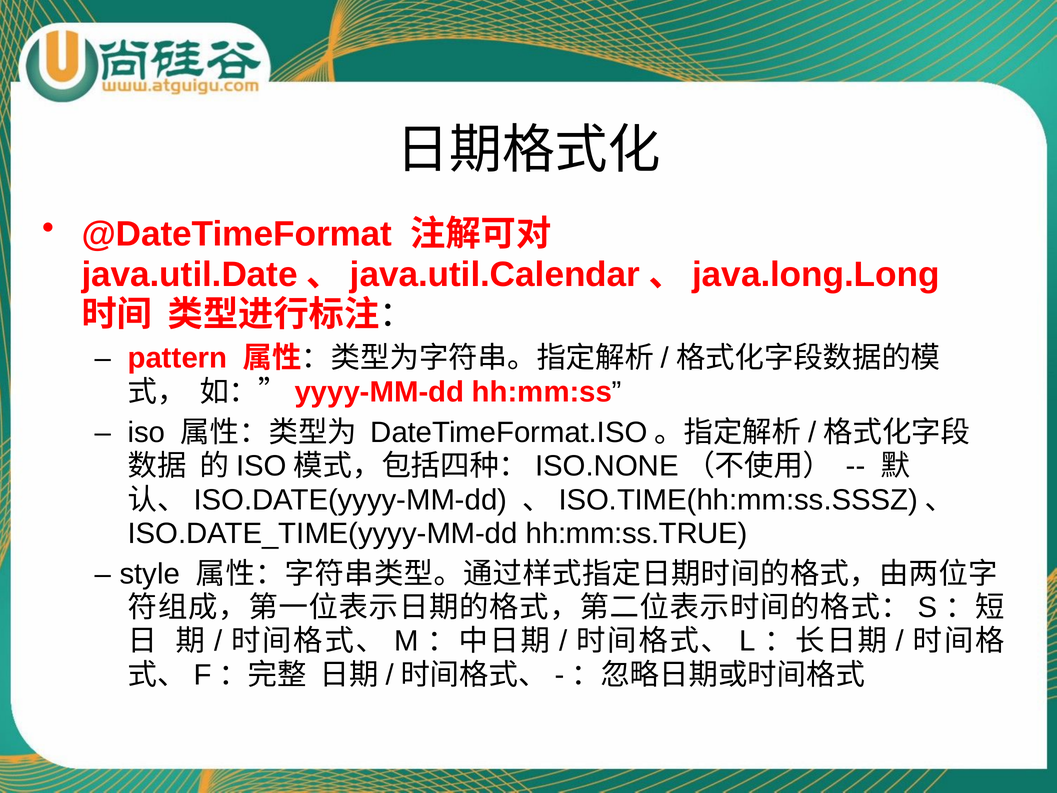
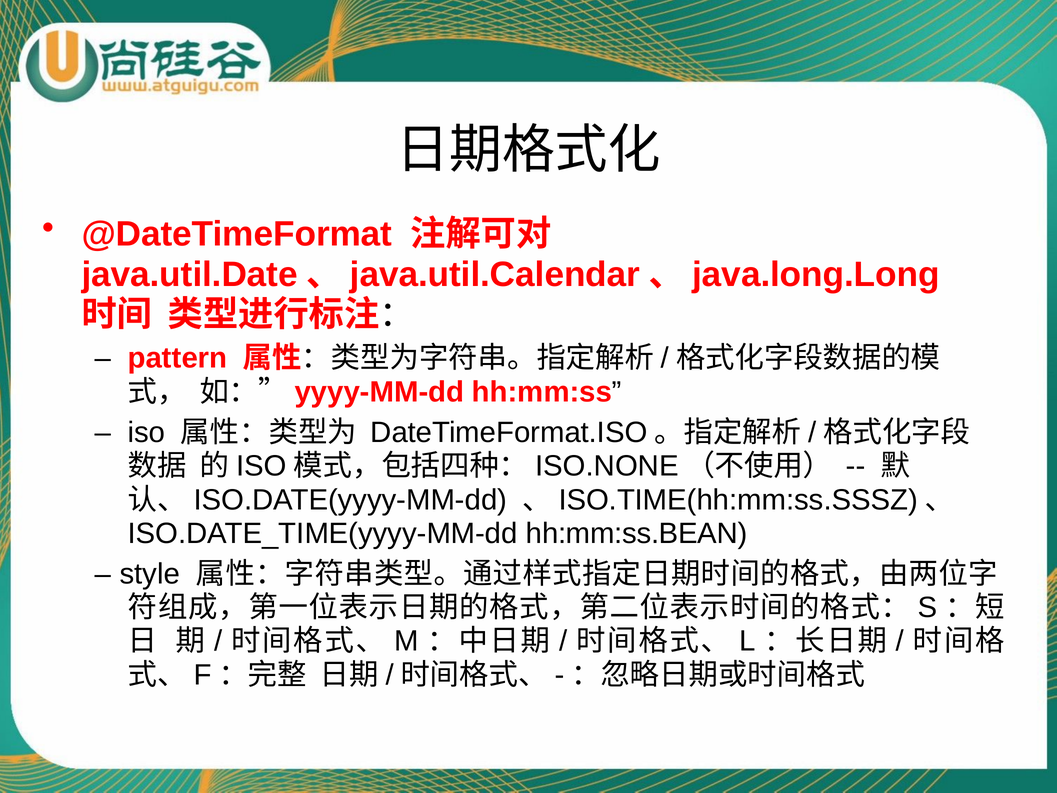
hh:mm:ss.TRUE: hh:mm:ss.TRUE -> hh:mm:ss.BEAN (637, 533)
